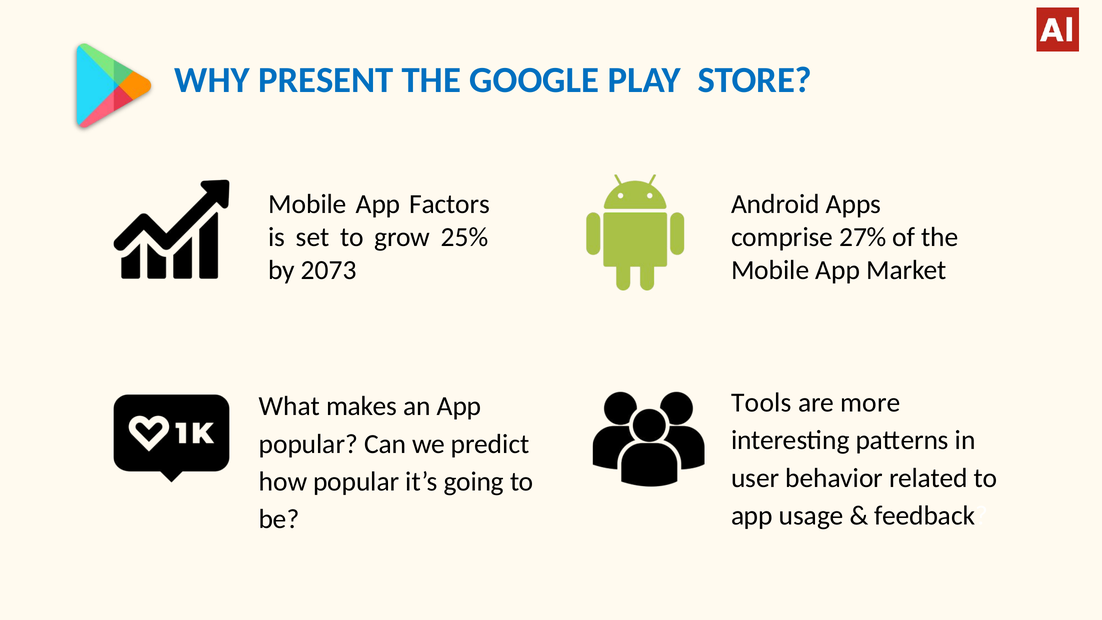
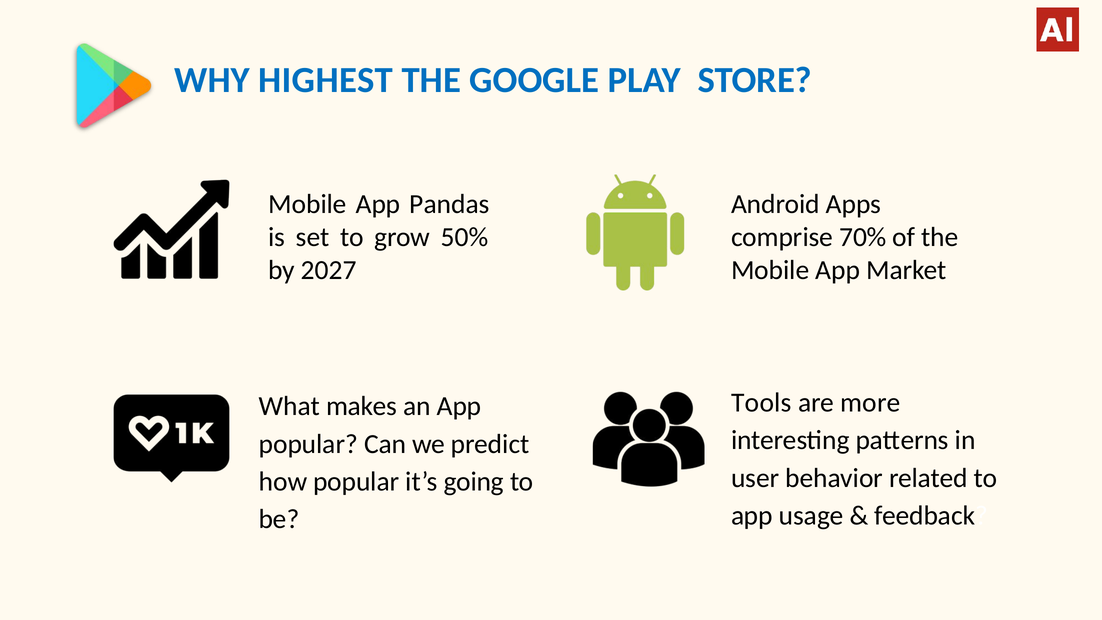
PRESENT: PRESENT -> HIGHEST (326, 80)
Factors: Factors -> Pandas (450, 204)
25%: 25% -> 50% (464, 237)
27%: 27% -> 70% (863, 237)
2073: 2073 -> 2027 (329, 270)
